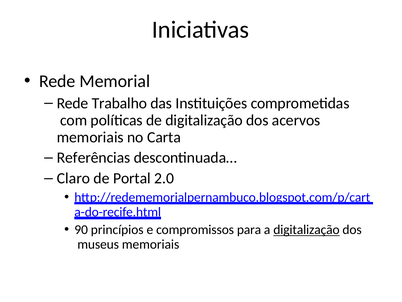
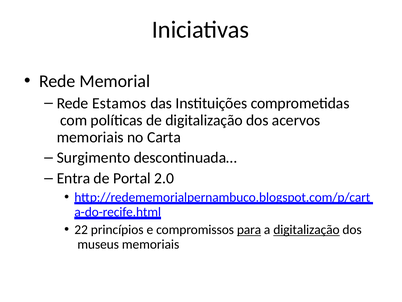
Trabalho: Trabalho -> Estamos (119, 103)
Referências: Referências -> Surgimento (94, 157)
Claro: Claro -> Entra (74, 178)
90: 90 -> 22 (81, 230)
para underline: none -> present (249, 230)
